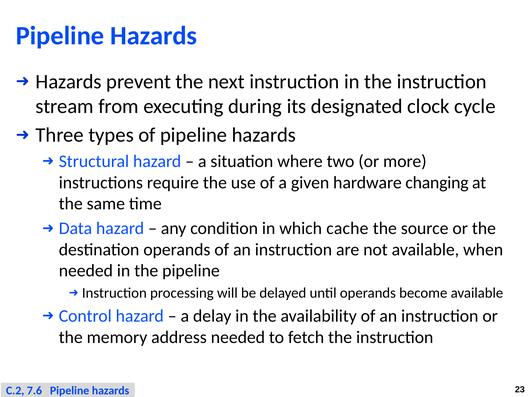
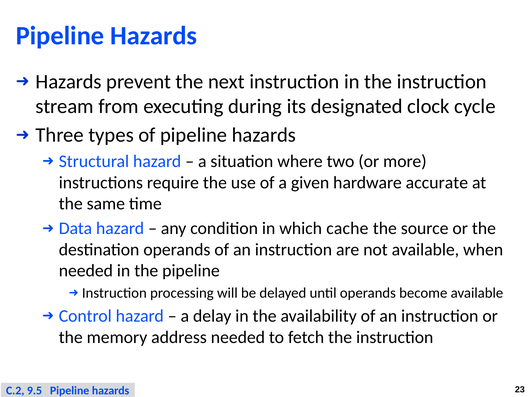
changing: changing -> accurate (437, 183)
7.6: 7.6 -> 9.5 (34, 391)
